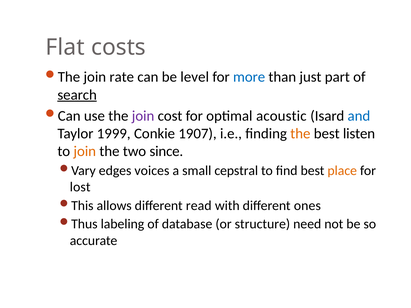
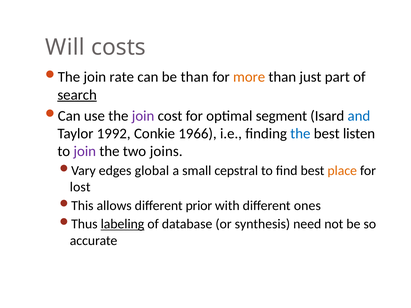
Flat: Flat -> Will (65, 47)
be level: level -> than (195, 77)
more colour: blue -> orange (249, 77)
acoustic: acoustic -> segment (281, 116)
1999: 1999 -> 1992 (114, 134)
1907: 1907 -> 1966 (198, 134)
the colour: orange -> blue (300, 134)
join colour: orange -> purple (85, 152)
since: since -> joins (166, 152)
voices: voices -> global (152, 171)
read: read -> prior (199, 206)
labeling underline: none -> present (122, 224)
structure: structure -> synthesis (262, 224)
